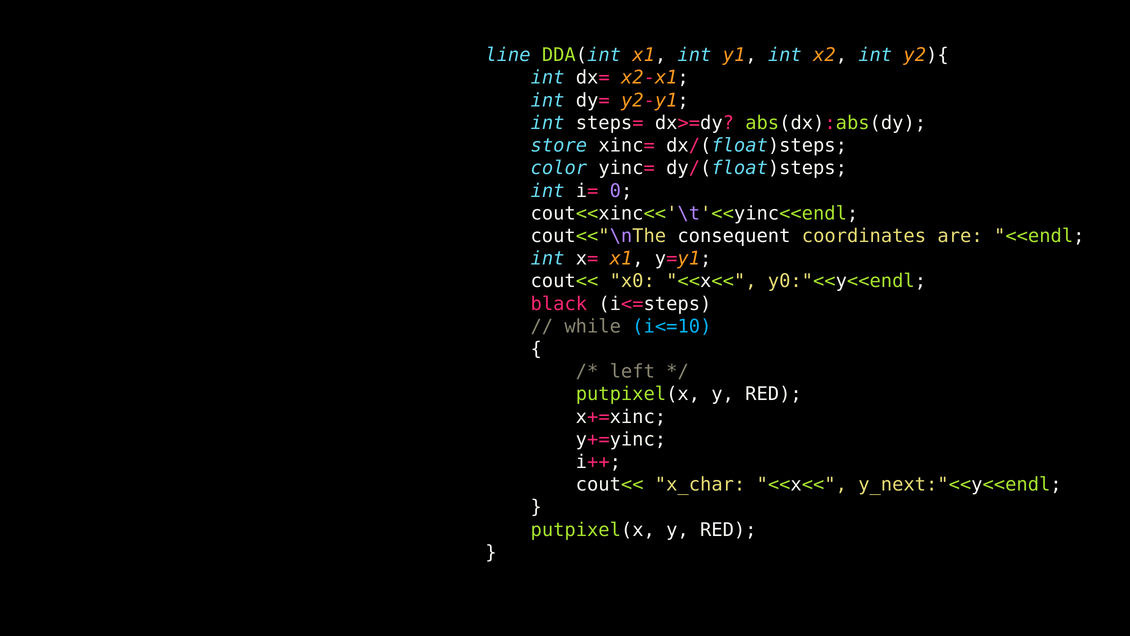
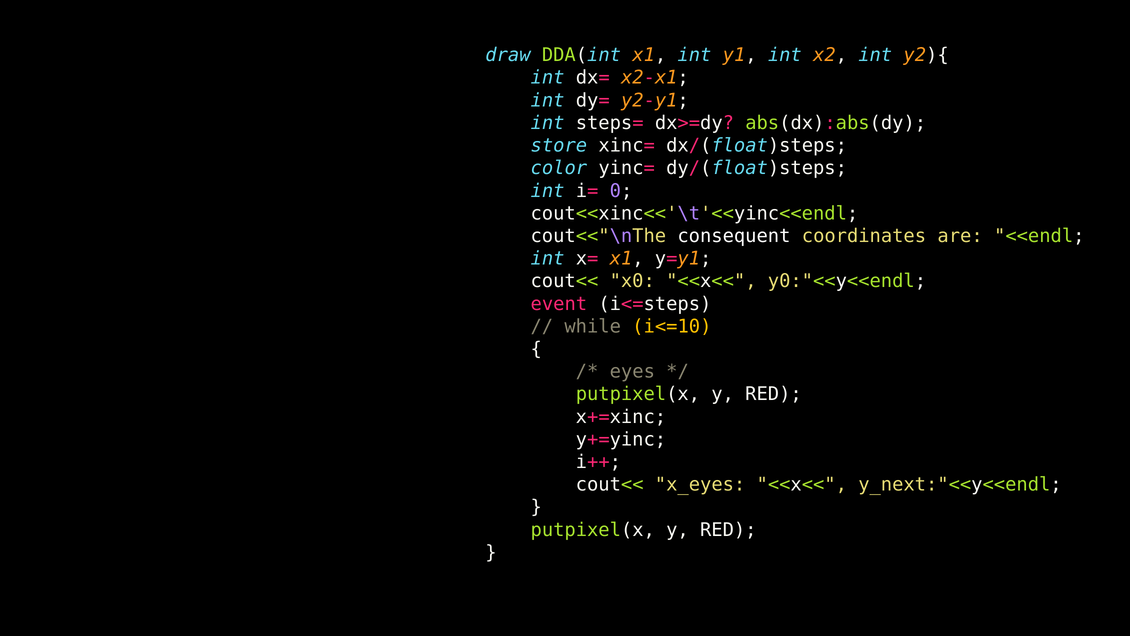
line: line -> draw (508, 55)
black: black -> event (559, 304)
i<=10 colour: light blue -> yellow (672, 326)
left: left -> eyes (632, 371)
x_char: x_char -> x_eyes (700, 484)
